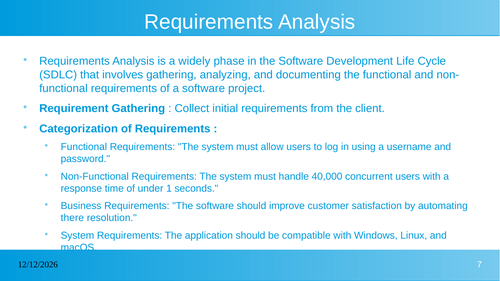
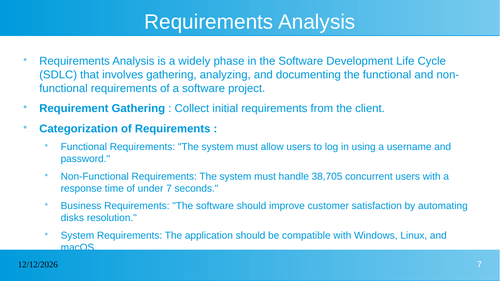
40,000: 40,000 -> 38,705 (327, 177)
under 1: 1 -> 7 (169, 189)
there: there -> disks (72, 218)
